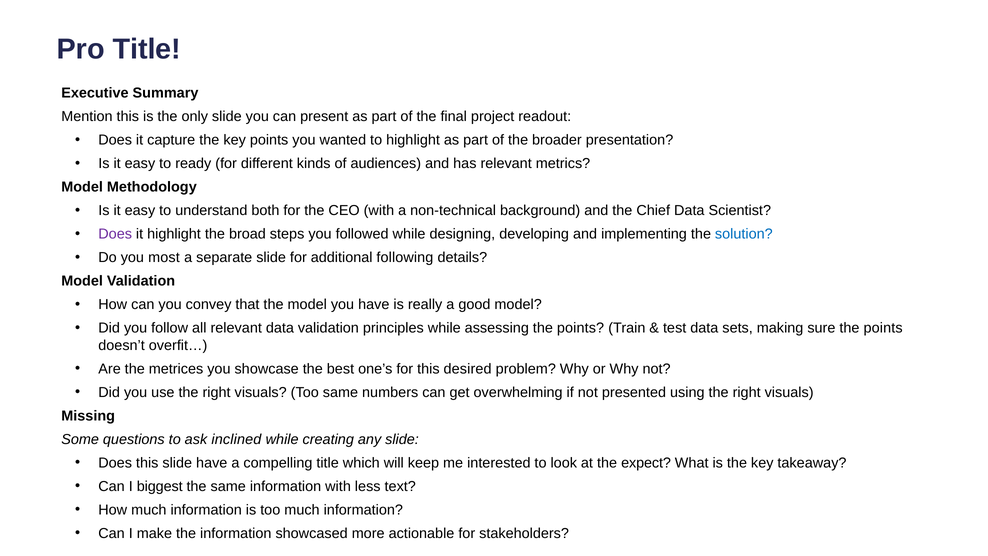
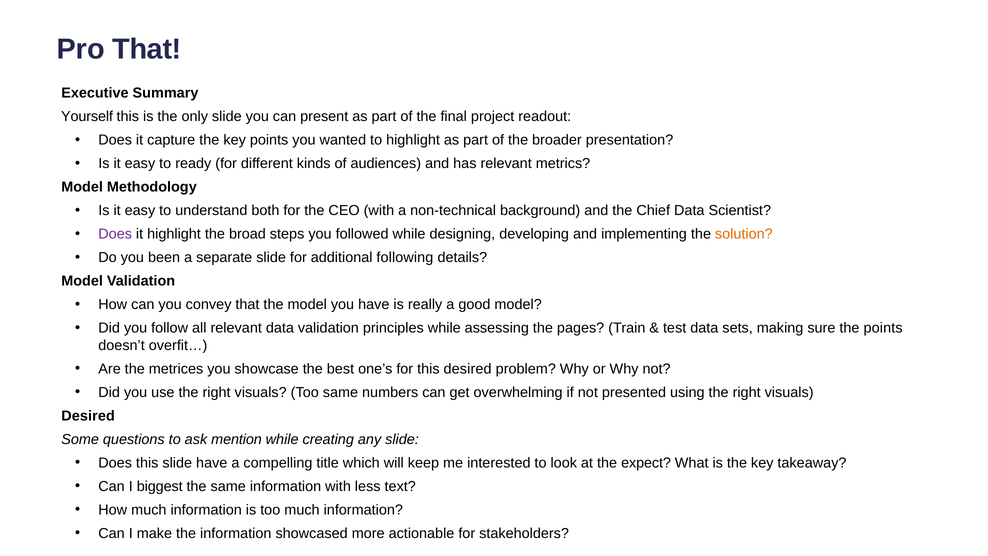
Pro Title: Title -> That (147, 49)
Mention: Mention -> Yourself (87, 117)
solution colour: blue -> orange (744, 234)
most: most -> been (164, 258)
assessing the points: points -> pages (581, 328)
Missing: Missing -> Desired (88, 416)
inclined: inclined -> mention (237, 439)
